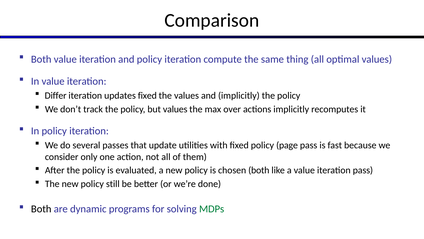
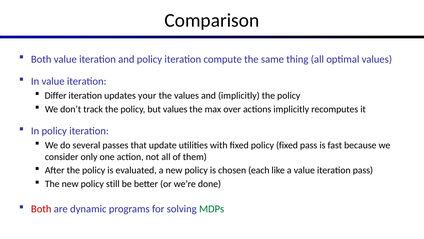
updates fixed: fixed -> your (147, 95)
policy page: page -> fixed (287, 145)
chosen both: both -> each (259, 170)
Both colour: black -> red (41, 209)
